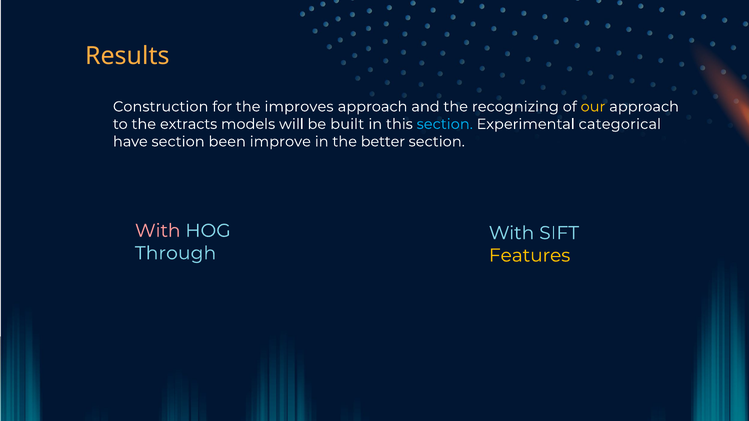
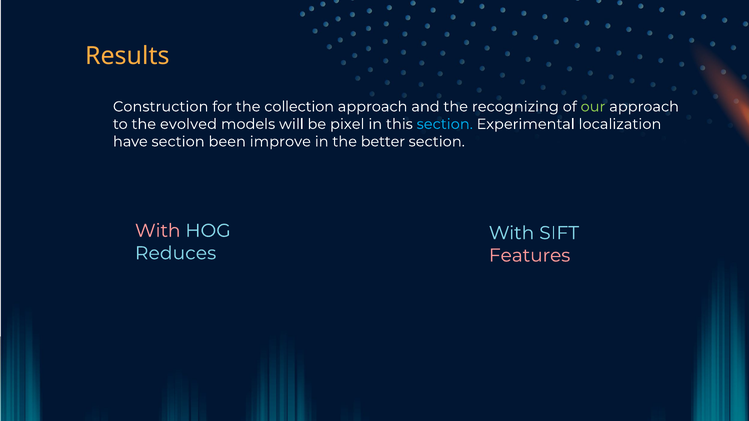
improves: improves -> collection (299, 107)
our colour: yellow -> light green (593, 107)
extracts: extracts -> evolved (188, 124)
built: built -> pixel (347, 124)
categorical: categorical -> localization (620, 124)
Through: Through -> Reduces (176, 253)
Features colour: yellow -> pink (530, 256)
